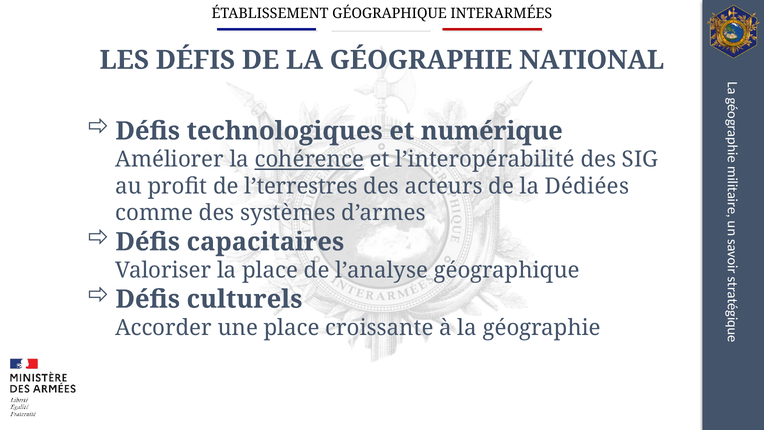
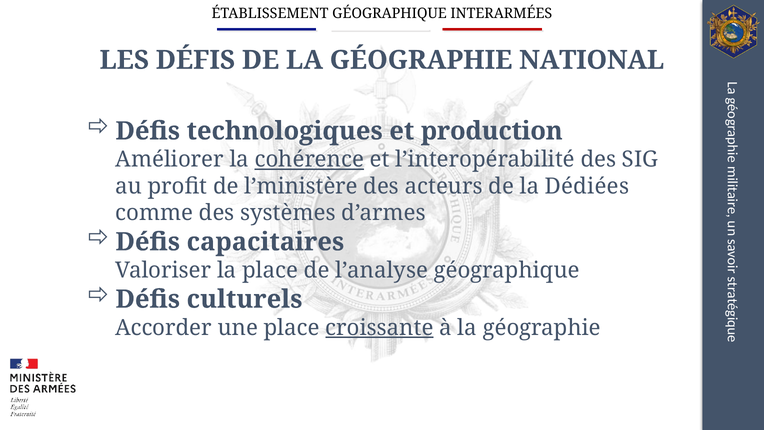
numérique: numérique -> production (492, 131)
l’terrestres: l’terrestres -> l’ministère (301, 186)
croissante underline: none -> present (379, 328)
